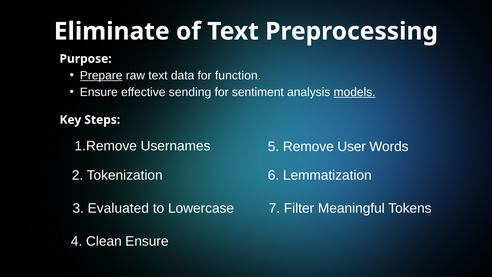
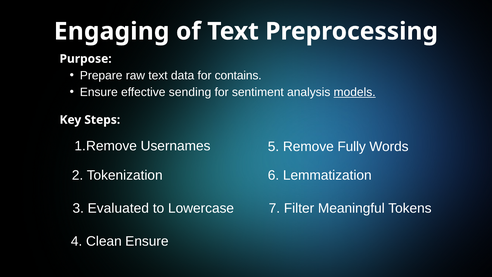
Eliminate: Eliminate -> Engaging (112, 31)
Prepare underline: present -> none (101, 75)
function: function -> contains (238, 75)
User: User -> Fully (352, 147)
